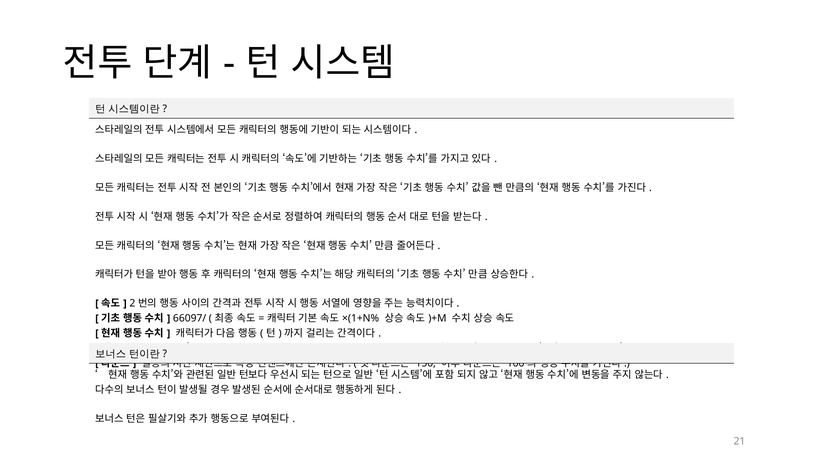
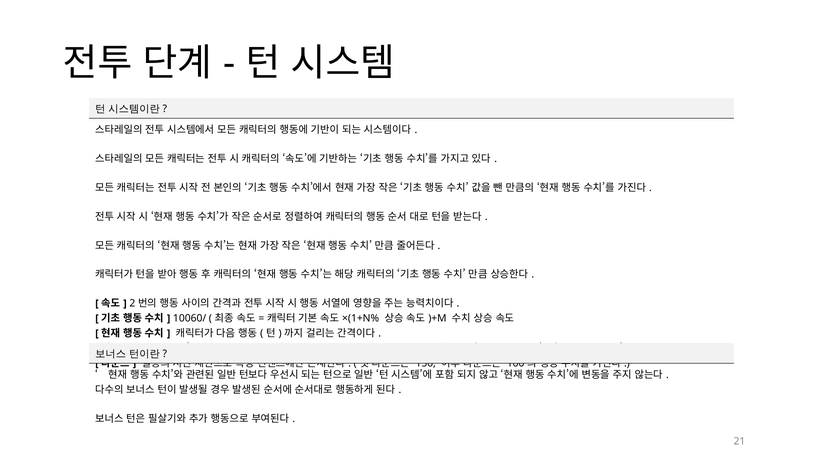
66097/: 66097/ -> 10060/ (190, 318)
